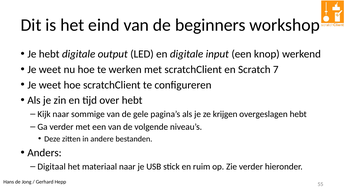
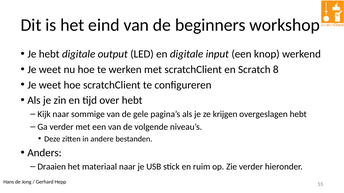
7: 7 -> 8 (276, 70)
Digitaal: Digitaal -> Draaien (52, 167)
